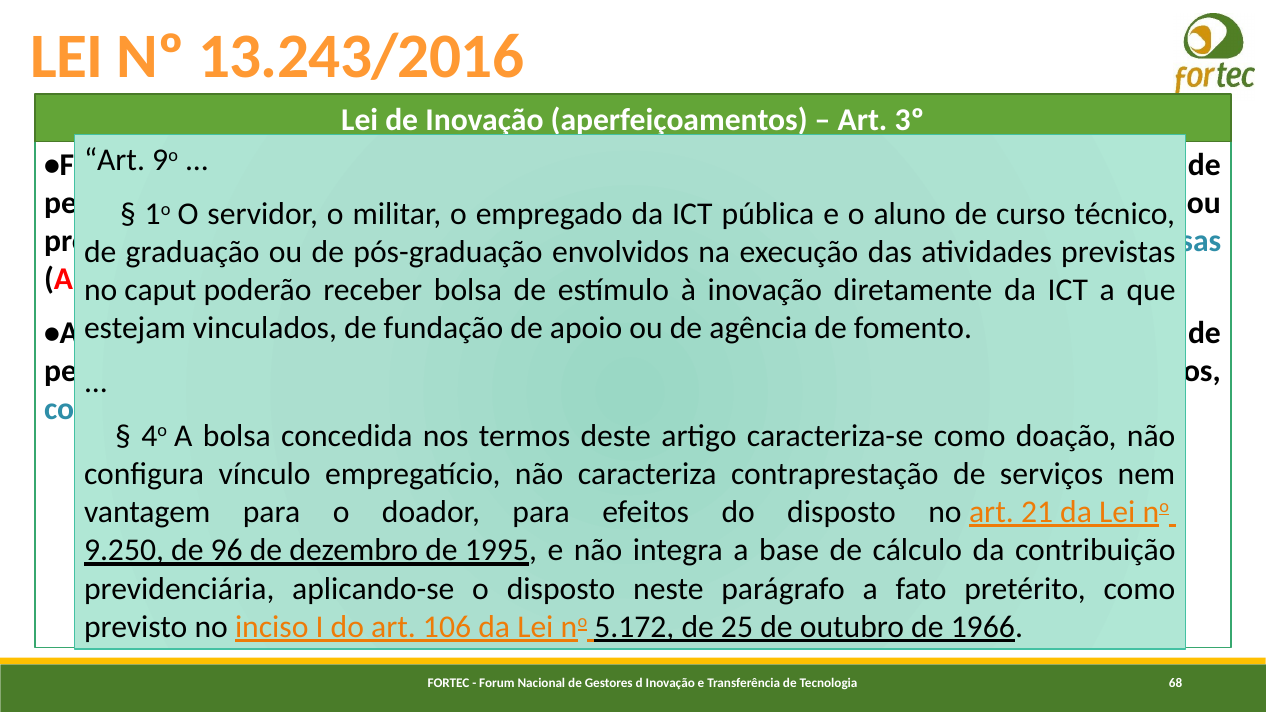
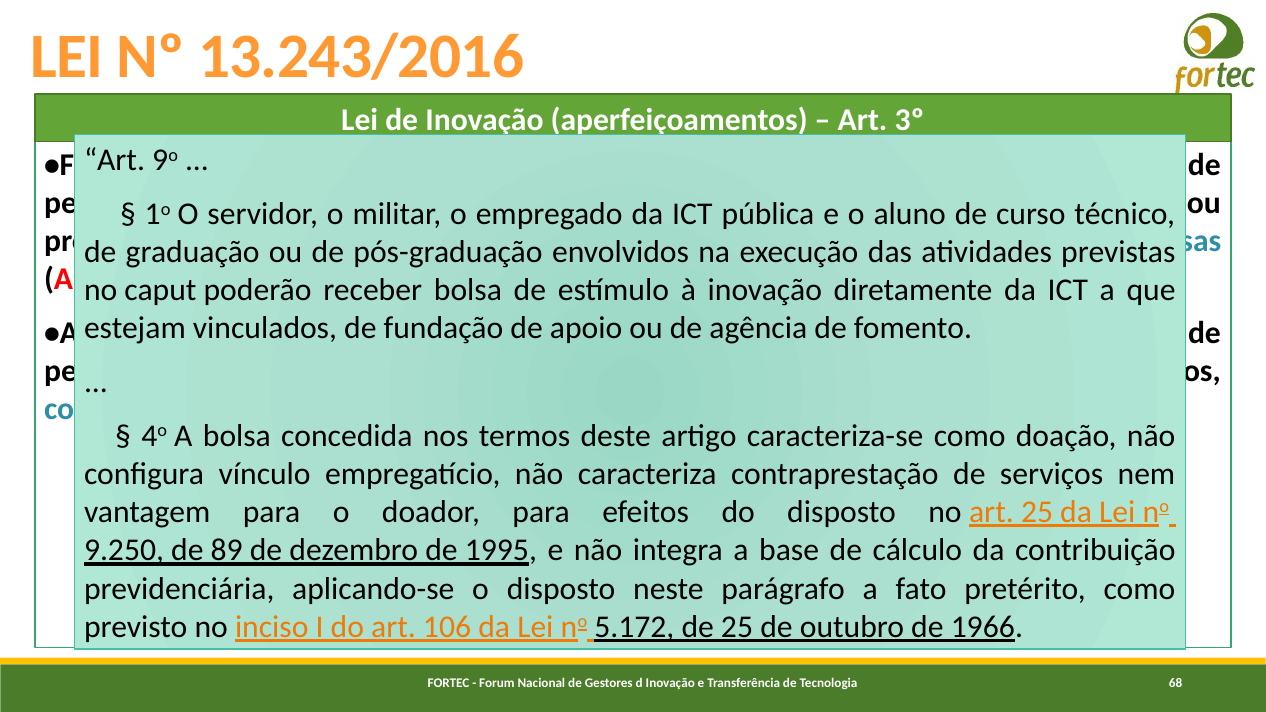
art 21: 21 -> 25 (1037, 512)
96: 96 -> 89 (227, 550)
